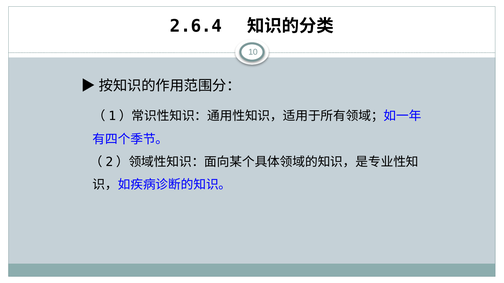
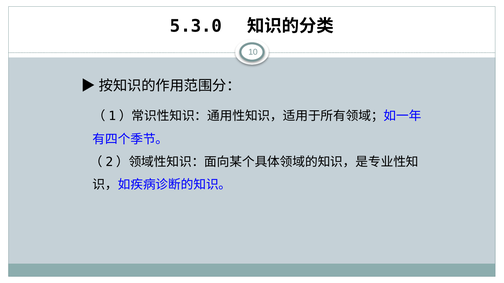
2.6.4: 2.6.4 -> 5.3.0 (196, 26)
